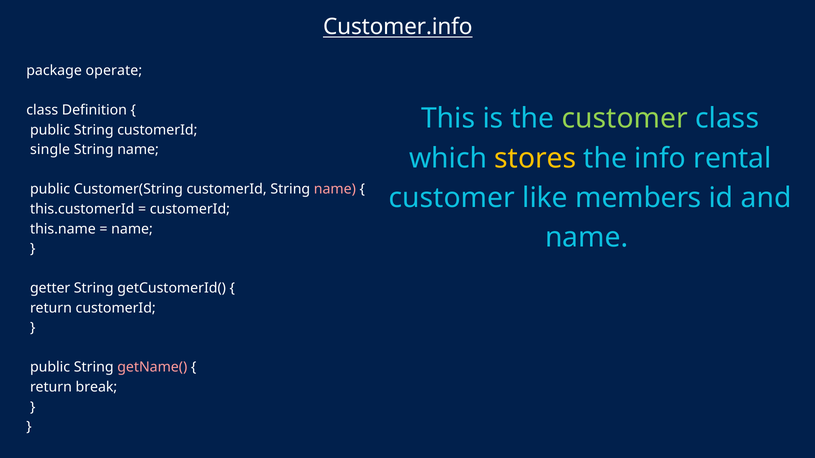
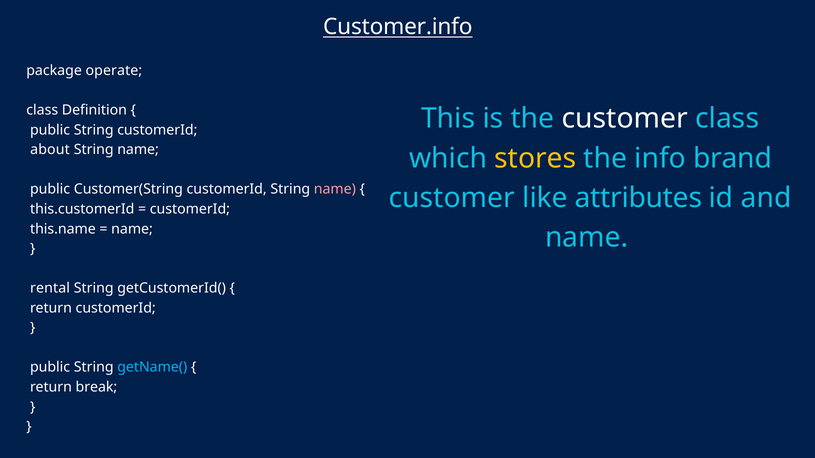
customer colour: light green -> white (625, 119)
single: single -> about (50, 150)
rental: rental -> brand (733, 158)
members: members -> attributes (638, 198)
getter: getter -> rental (50, 288)
getName( colour: pink -> light blue (152, 368)
